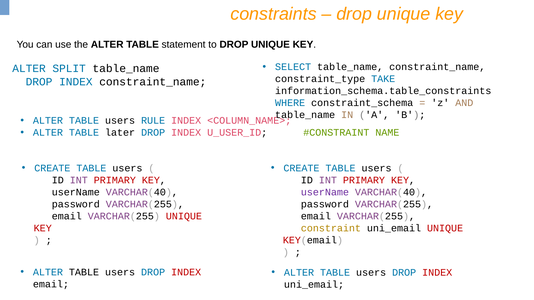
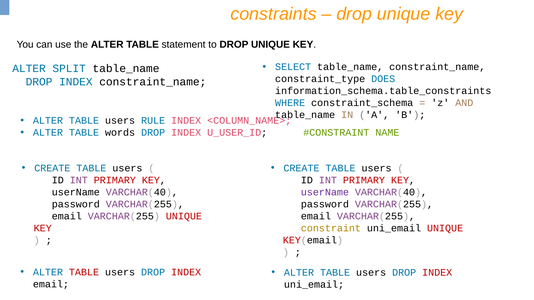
TAKE: TAKE -> DOES (383, 79)
later: later -> words (120, 133)
TABLE colour: black -> red (84, 272)
